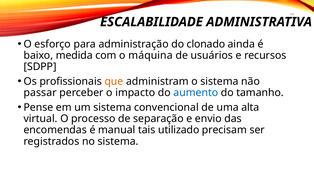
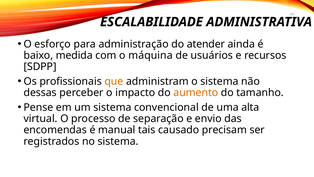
clonado: clonado -> atender (206, 44)
passar: passar -> dessas (40, 92)
aumento colour: blue -> orange (196, 92)
utilizado: utilizado -> causado (179, 130)
